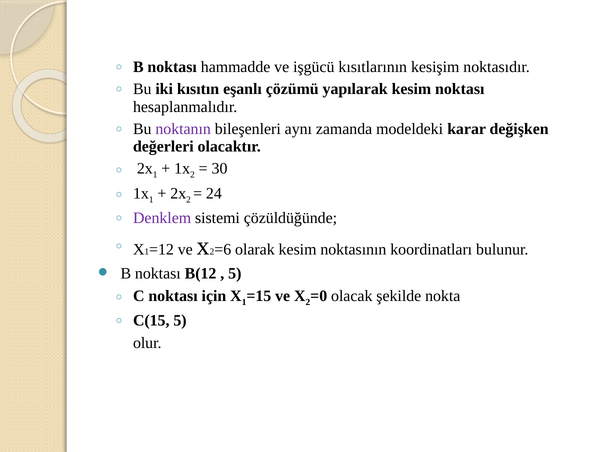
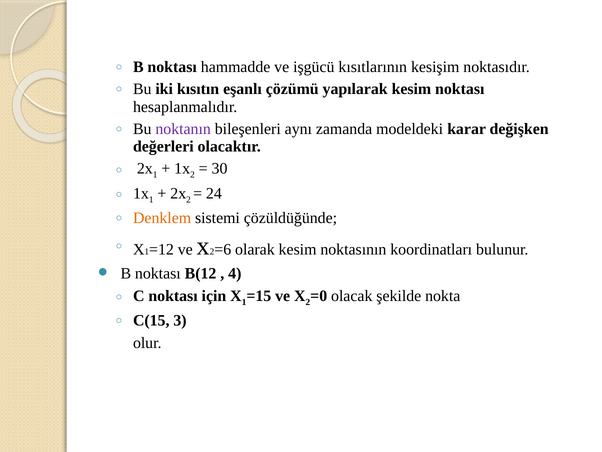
Denklem colour: purple -> orange (162, 218)
5: 5 -> 4 (235, 273)
C(15 5: 5 -> 3 (180, 320)
